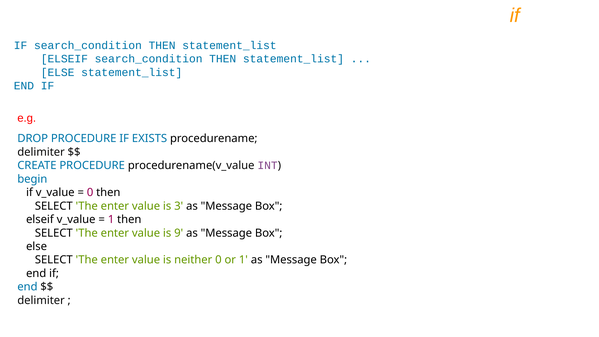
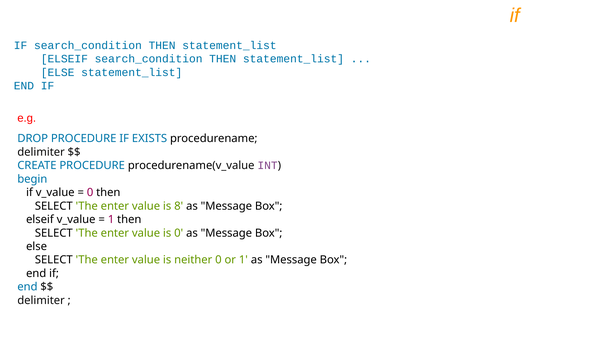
3: 3 -> 8 (179, 206)
is 9: 9 -> 0 (179, 233)
